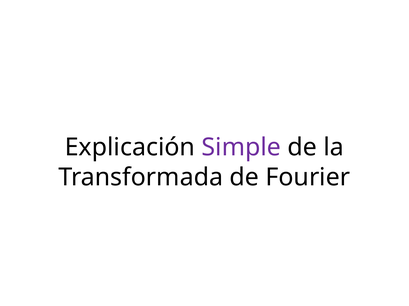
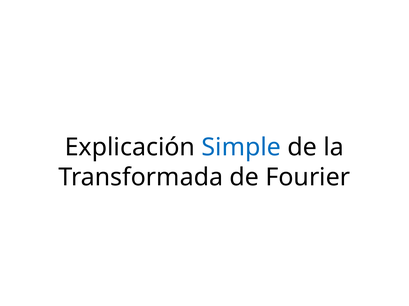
Simple colour: purple -> blue (241, 148)
